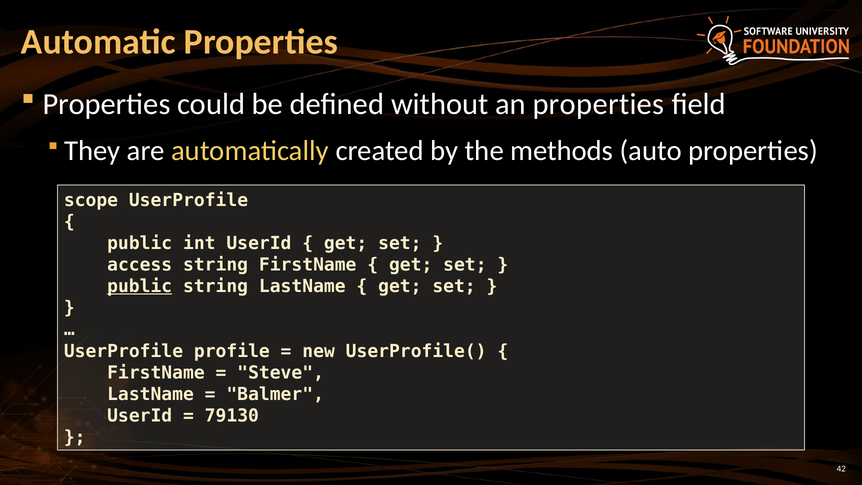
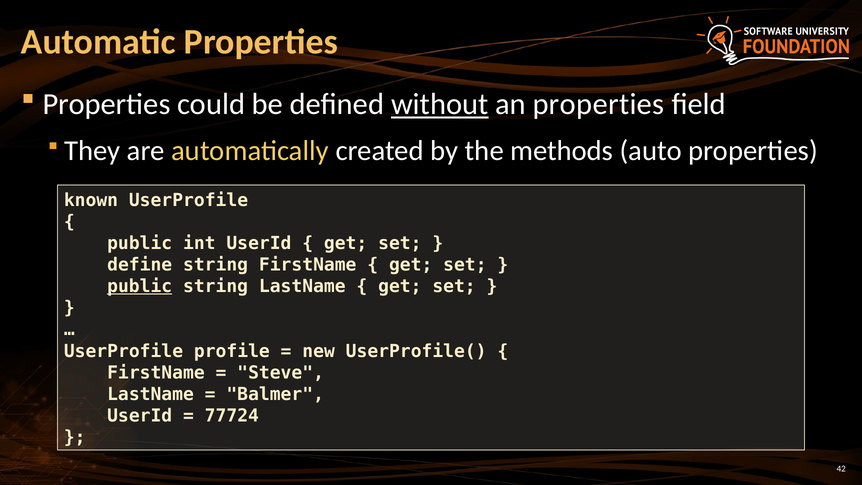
without underline: none -> present (440, 104)
scope: scope -> known (91, 200)
access: access -> define (140, 265)
79130: 79130 -> 77724 (232, 416)
